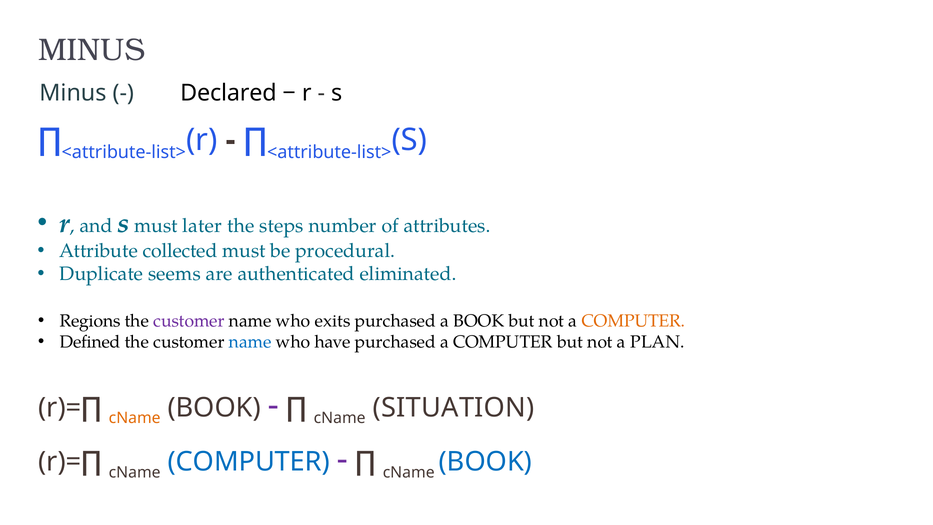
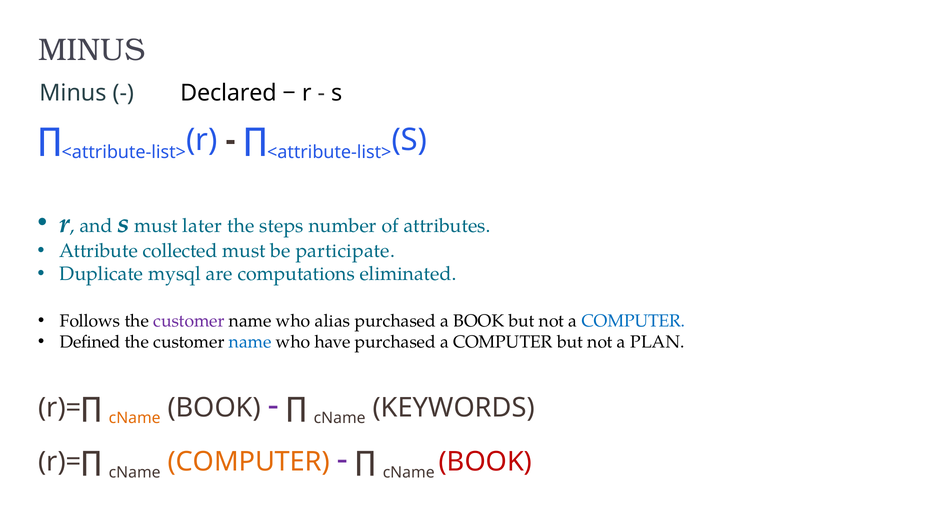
procedural: procedural -> participate (345, 251)
seems: seems -> mysql (175, 274)
authenticated: authenticated -> computations (296, 274)
Regions: Regions -> Follows (90, 321)
exits: exits -> alias (333, 321)
COMPUTER colour: orange -> blue (633, 321)
SITUATION: SITUATION -> KEYWORDS (454, 408)
COMPUTER colour: blue -> orange (249, 462)
BOOK colour: blue -> red (485, 462)
